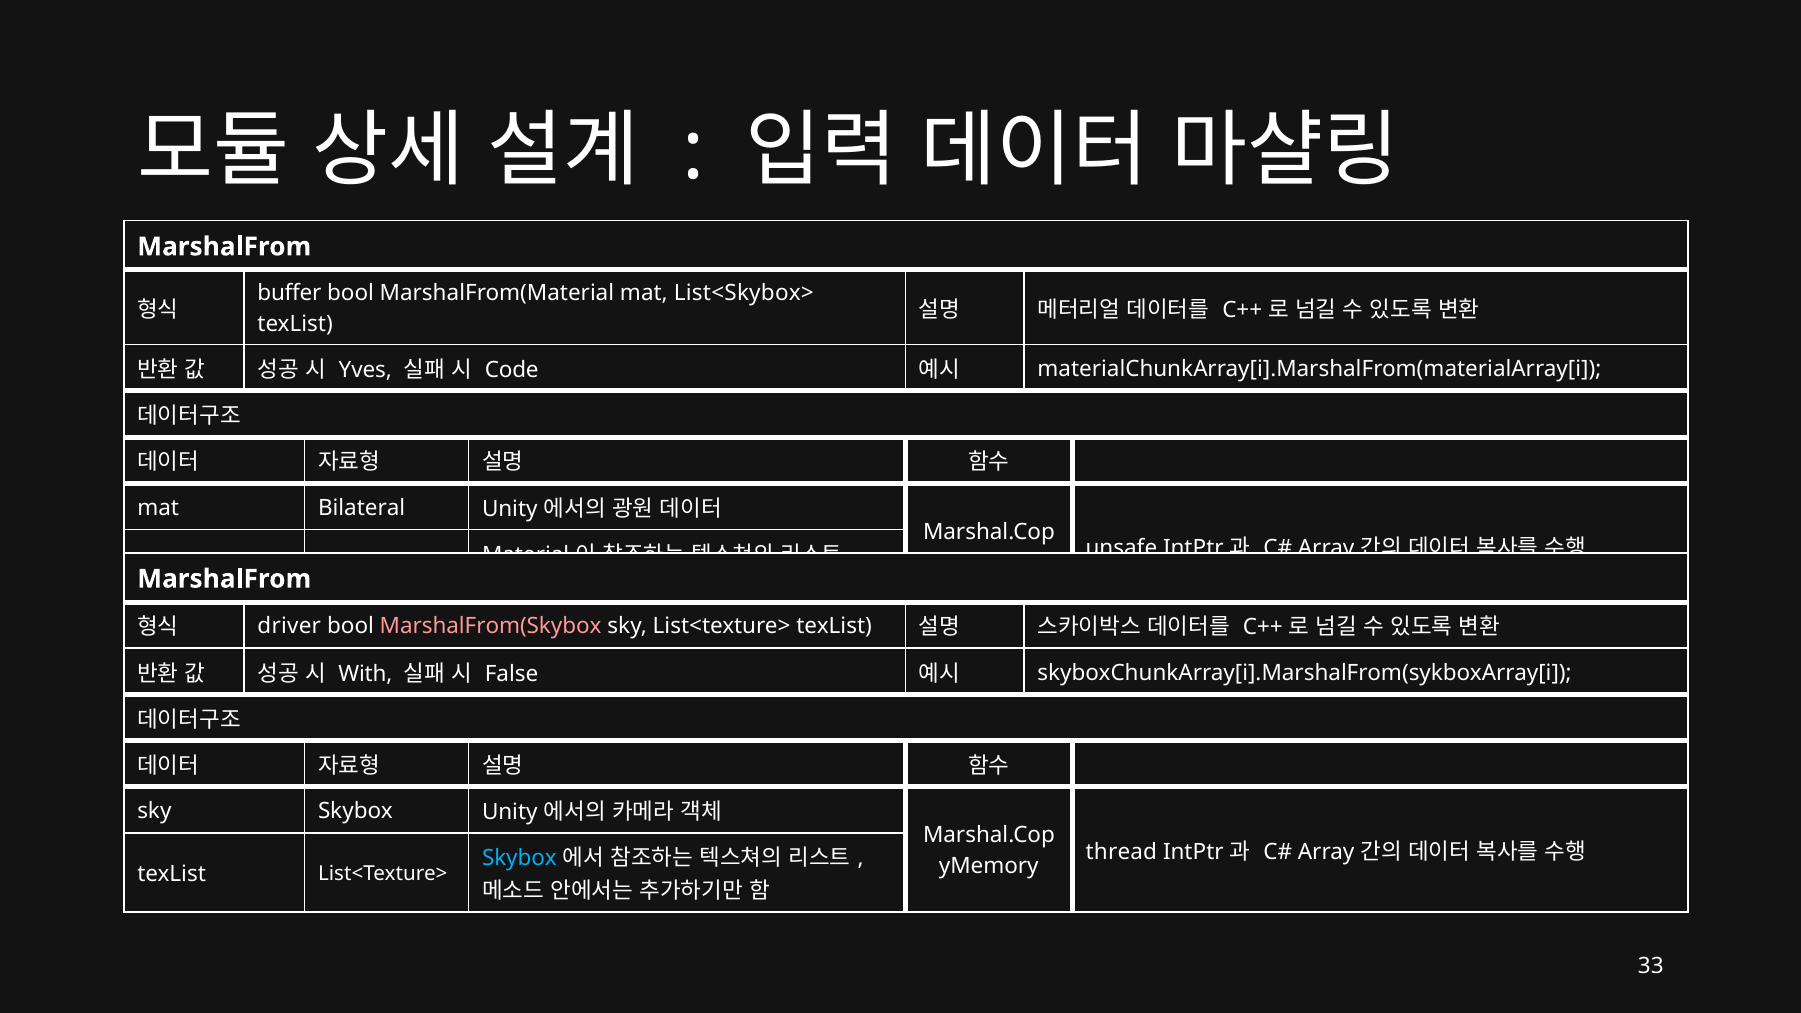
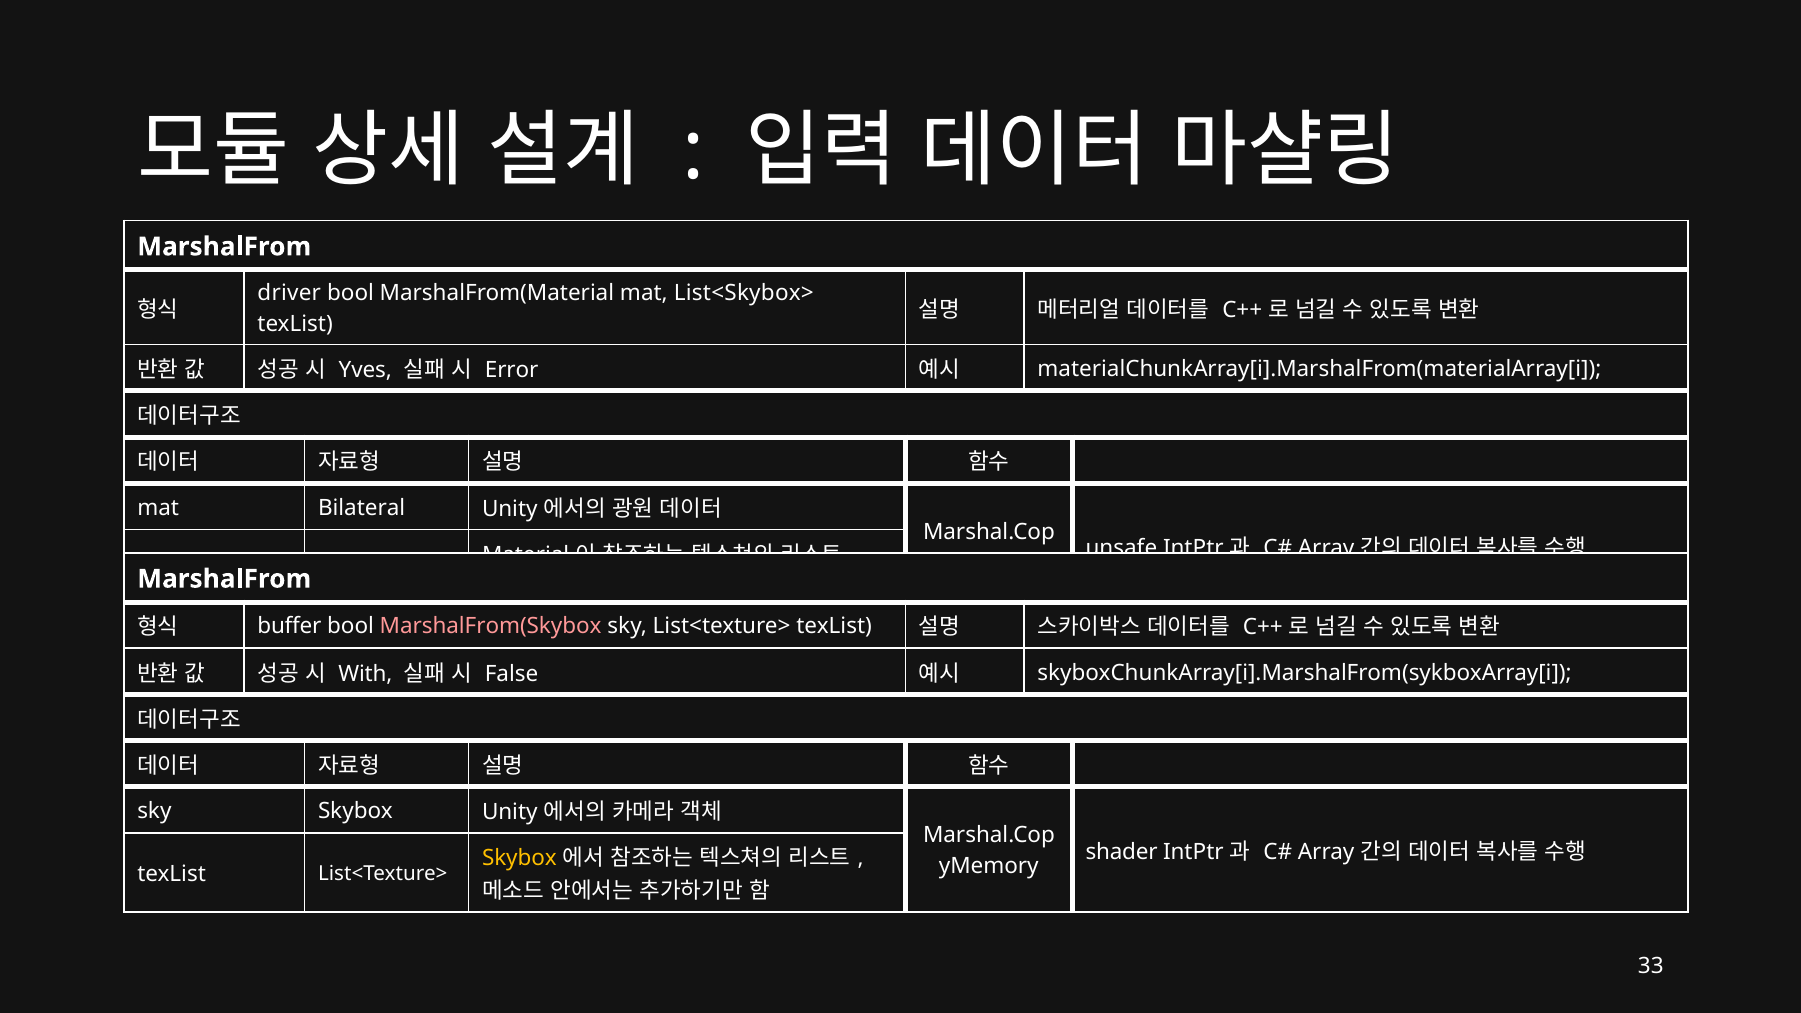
buffer: buffer -> driver (289, 293)
Code: Code -> Error (512, 370)
driver: driver -> buffer (289, 627)
thread: thread -> shader (1122, 852)
Skybox colour: light blue -> yellow (519, 859)
